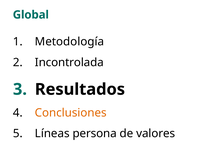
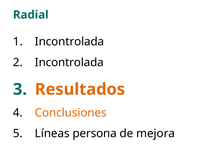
Global: Global -> Radial (31, 15)
Metodología: Metodología -> Incontrolada (69, 42)
Resultados colour: black -> orange (80, 89)
valores: valores -> mejora (156, 134)
